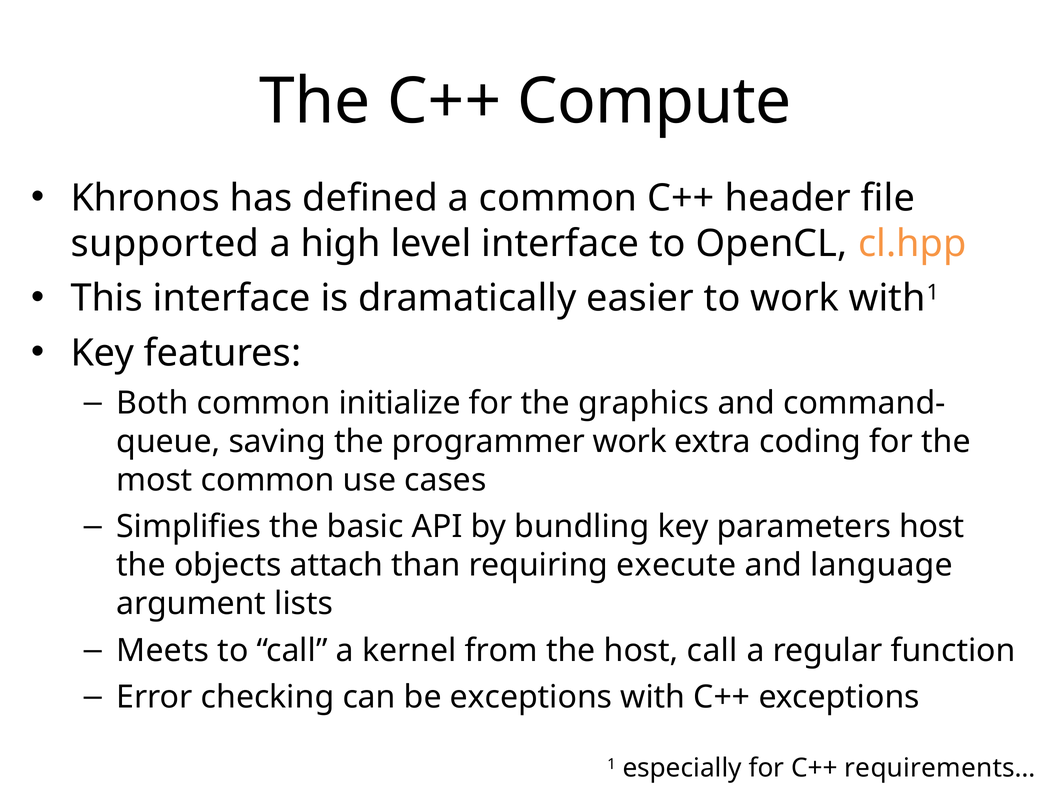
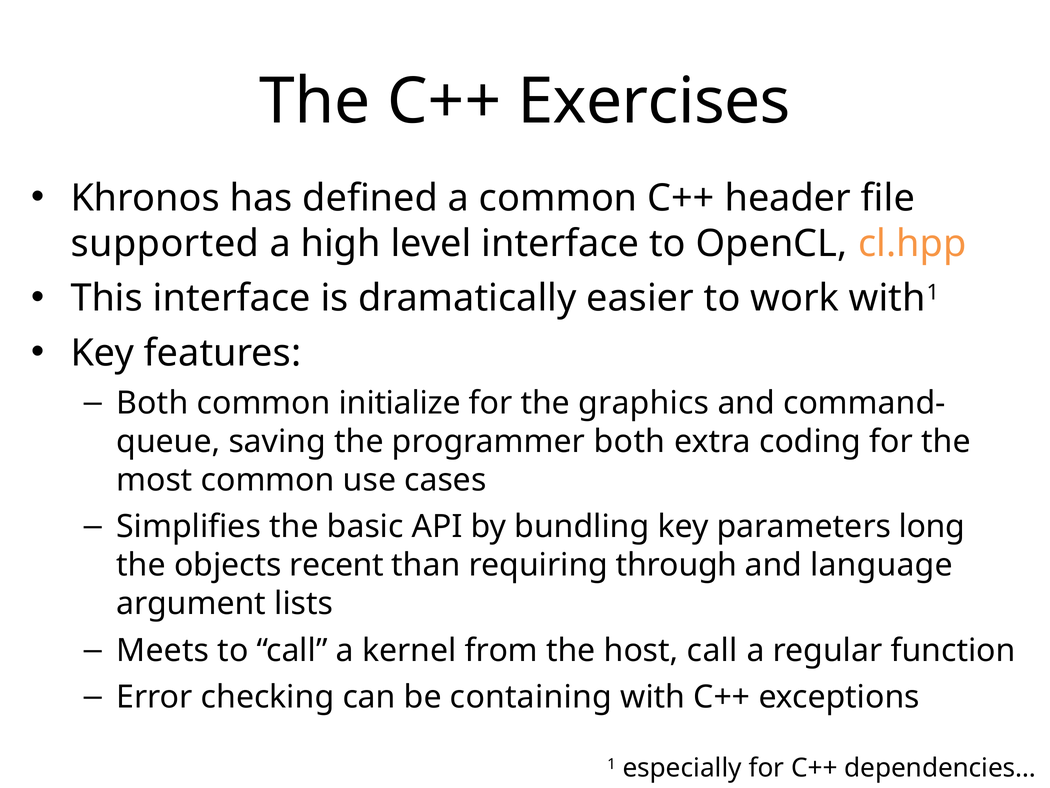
Compute: Compute -> Exercises (654, 102)
programmer work: work -> both (630, 441)
parameters host: host -> long (932, 526)
attach: attach -> recent (337, 565)
execute: execute -> through (677, 565)
be exceptions: exceptions -> containing (531, 697)
requirements…: requirements… -> dependencies… (940, 768)
